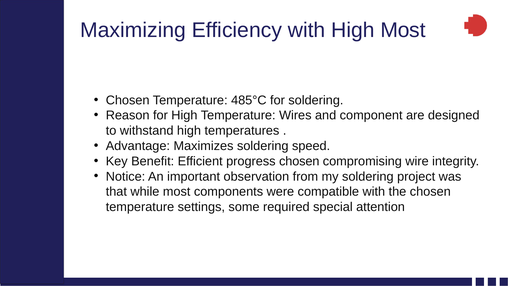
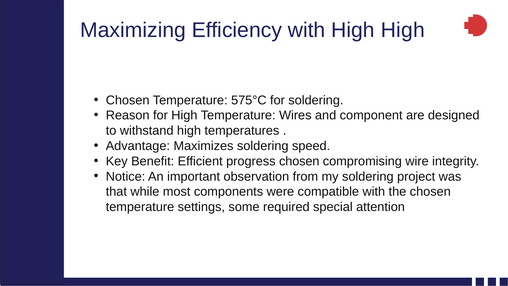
High Most: Most -> High (403, 30)
485°C: 485°C -> 575°C (249, 100)
